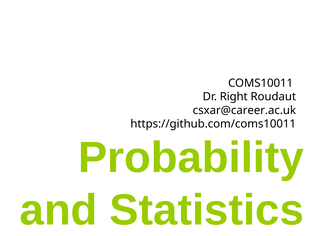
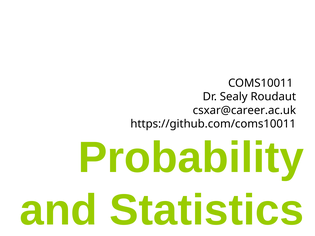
Right: Right -> Sealy (234, 97)
